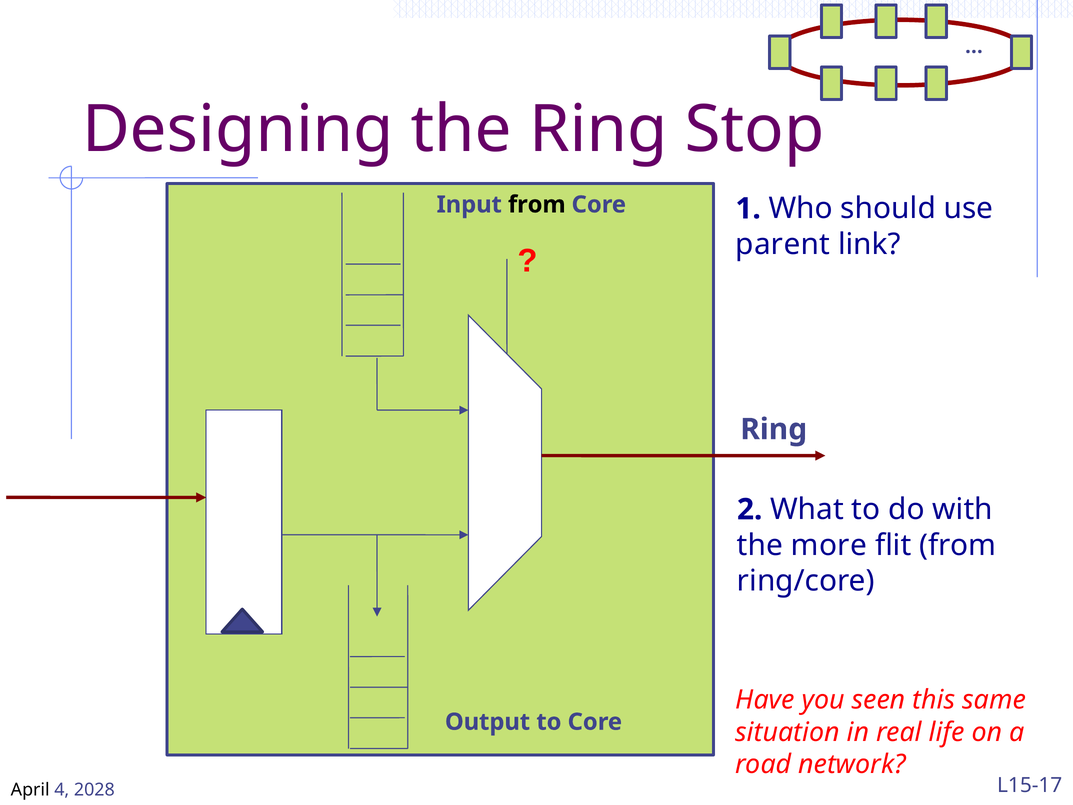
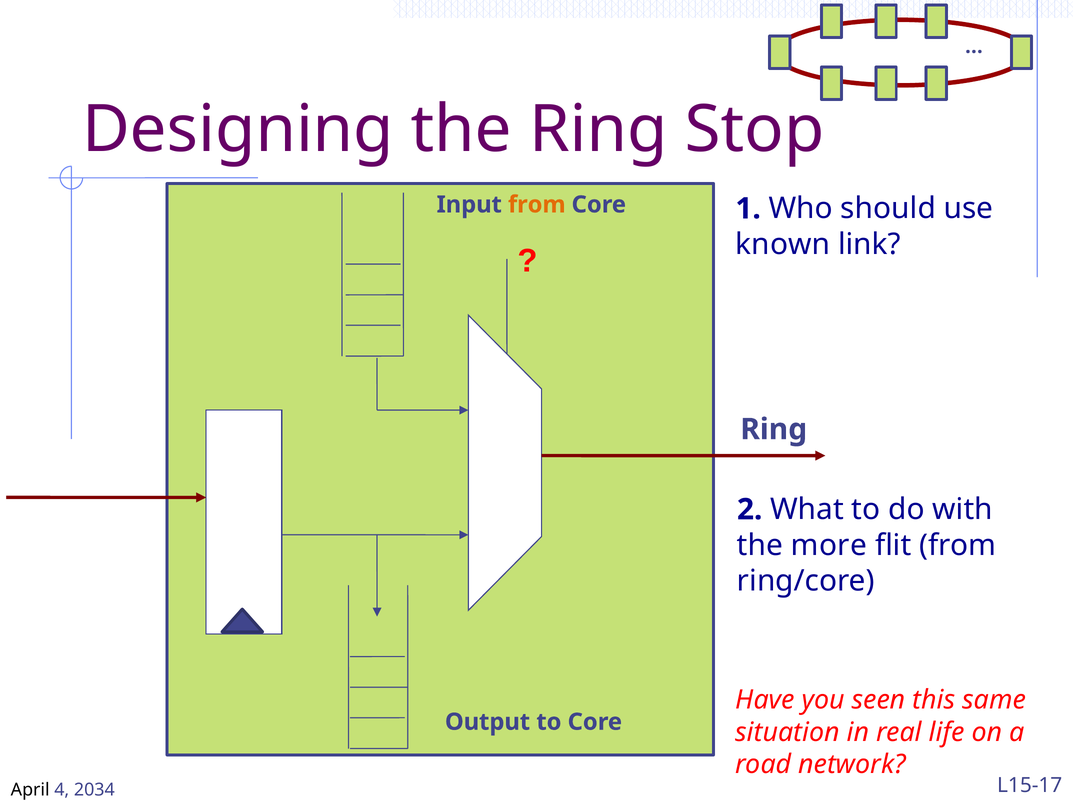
from colour: black -> orange (537, 205)
parent: parent -> known (783, 244)
2028: 2028 -> 2034 (94, 790)
